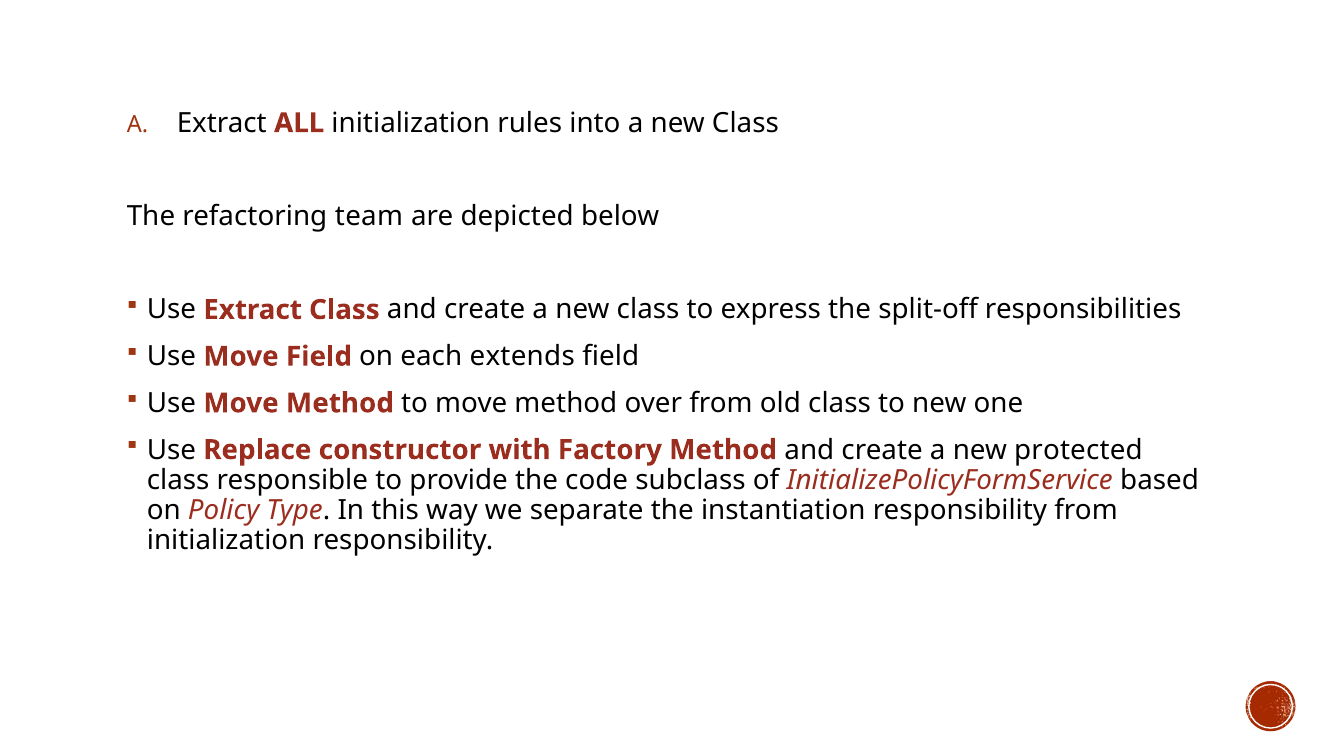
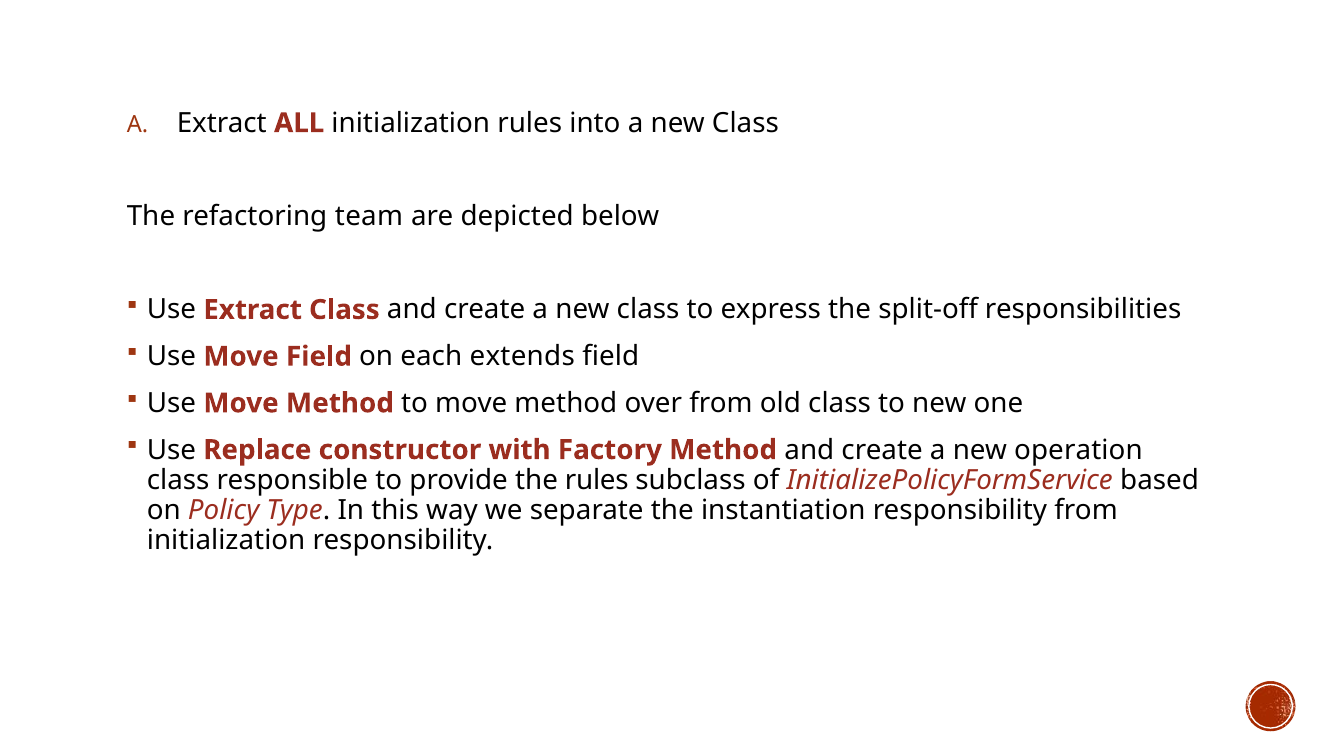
protected: protected -> operation (1078, 449)
the code: code -> rules (597, 479)
